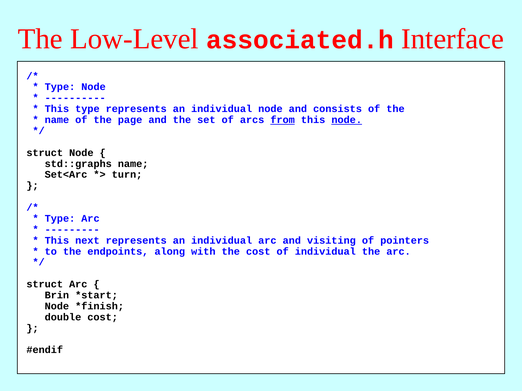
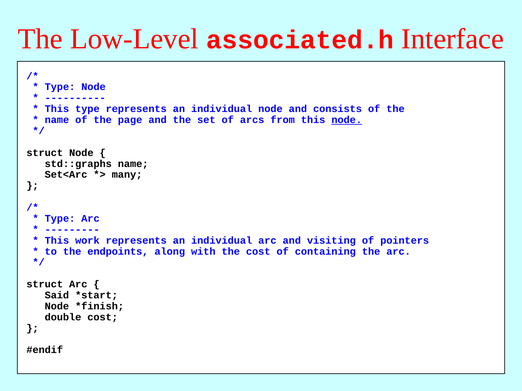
from underline: present -> none (283, 120)
turn: turn -> many (127, 175)
next: next -> work (87, 241)
of individual: individual -> containing (325, 252)
Brin: Brin -> Said (57, 296)
